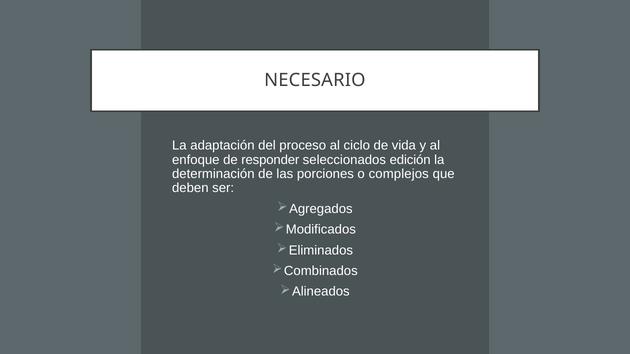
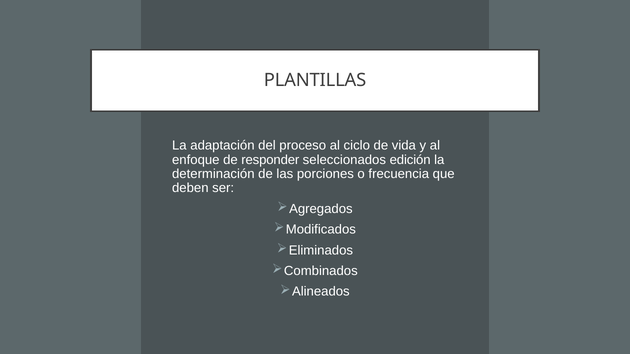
NECESARIO: NECESARIO -> PLANTILLAS (315, 80)
complejos: complejos -> frecuencia (399, 174)
